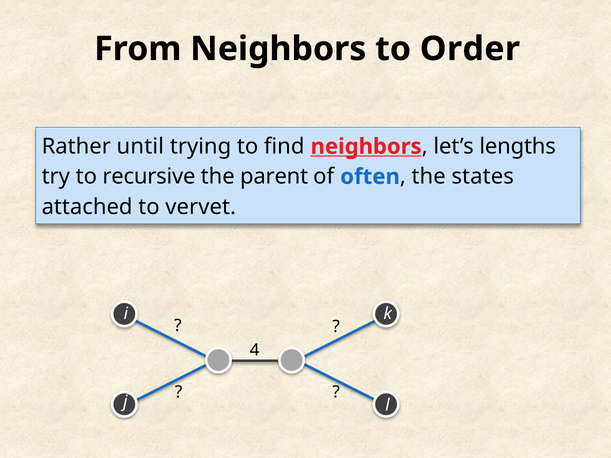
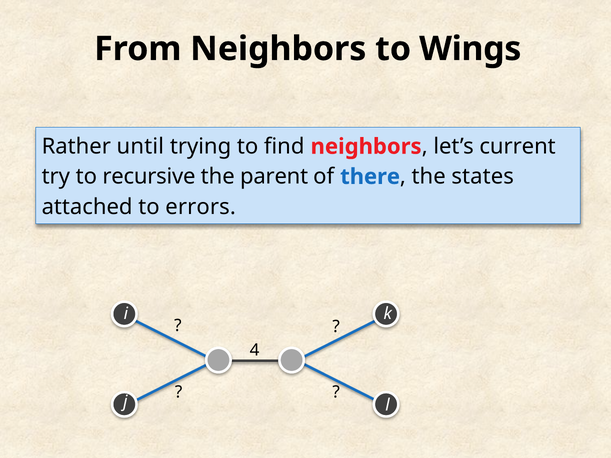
Order: Order -> Wings (470, 49)
neighbors underline: present -> none (366, 147)
lengths: lengths -> current (518, 147)
often: often -> there (370, 177)
vervet: vervet -> errors (201, 207)
